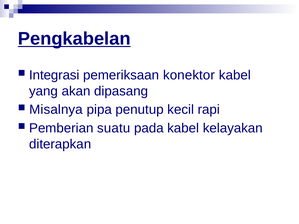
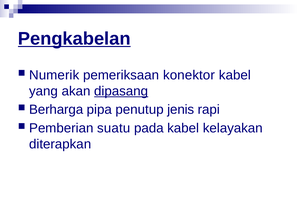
Integrasi: Integrasi -> Numerik (54, 75)
dipasang underline: none -> present (121, 91)
Misalnya: Misalnya -> Berharga (56, 110)
kecil: kecil -> jenis (181, 110)
